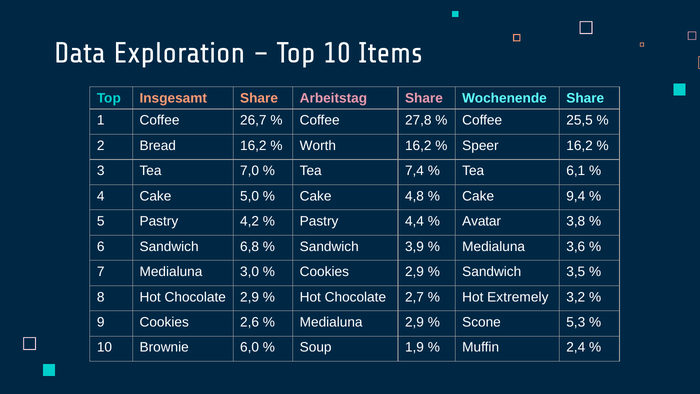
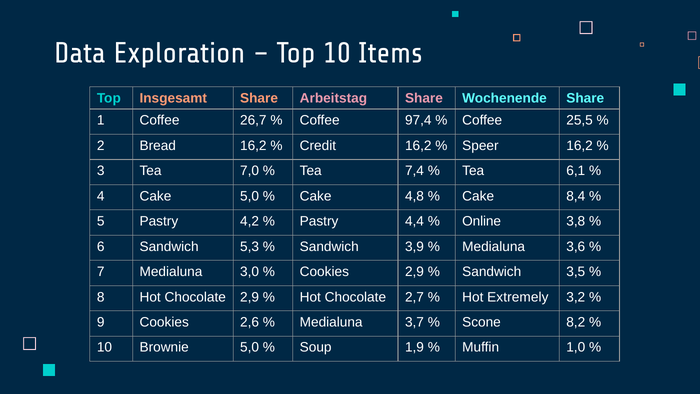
27,8: 27,8 -> 97,4 (418, 120)
Worth: Worth -> Credit (318, 146)
9,4: 9,4 -> 8,4 (576, 196)
Avatar: Avatar -> Online (482, 221)
6,8: 6,8 -> 5,3 (250, 246)
Medialuna 2,9: 2,9 -> 3,7 (414, 322)
5,3: 5,3 -> 8,2 (576, 322)
Brownie 6,0: 6,0 -> 5,0 (250, 347)
2,4: 2,4 -> 1,0 (576, 347)
